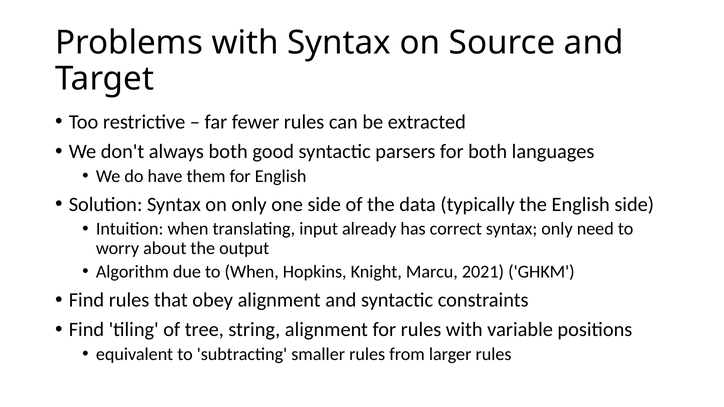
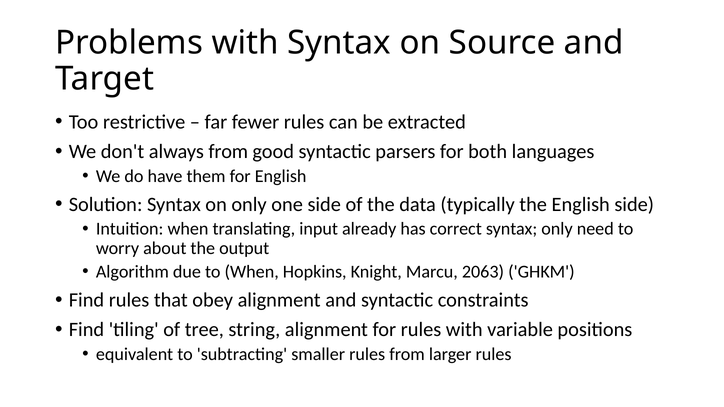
always both: both -> from (228, 152)
2021: 2021 -> 2063 (483, 272)
